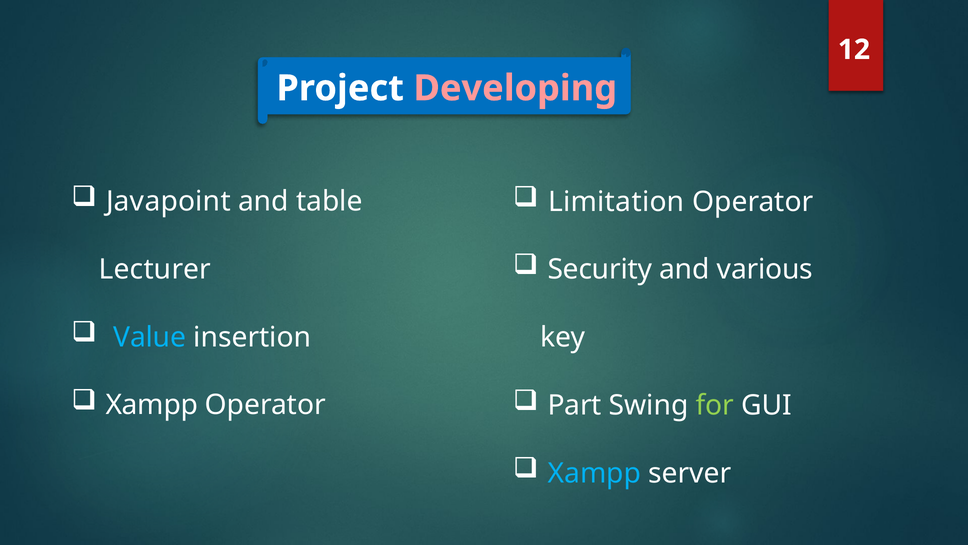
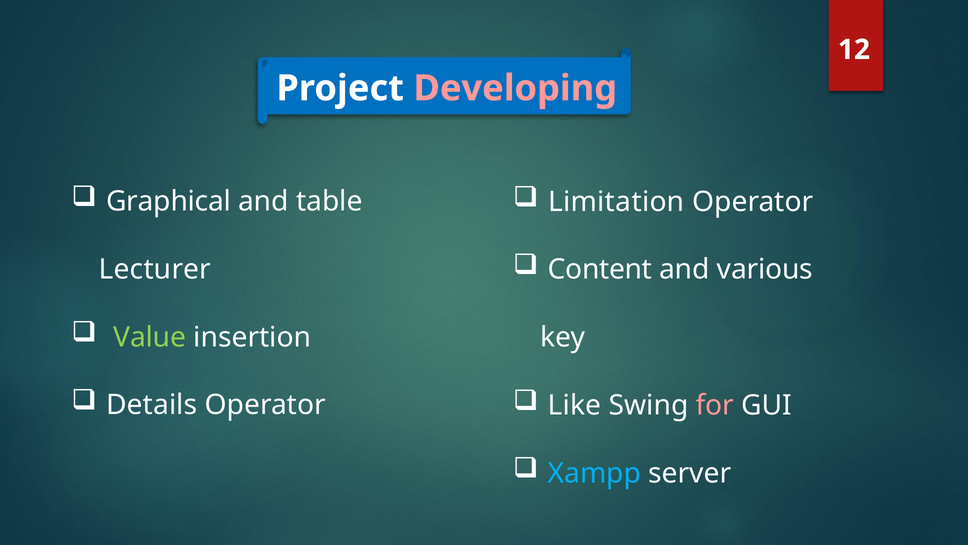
Javapoint: Javapoint -> Graphical (169, 201)
Security: Security -> Content (600, 269)
Value colour: light blue -> light green (150, 337)
Xampp: Xampp -> Details (152, 405)
Part: Part -> Like (574, 405)
for colour: light green -> pink (715, 405)
